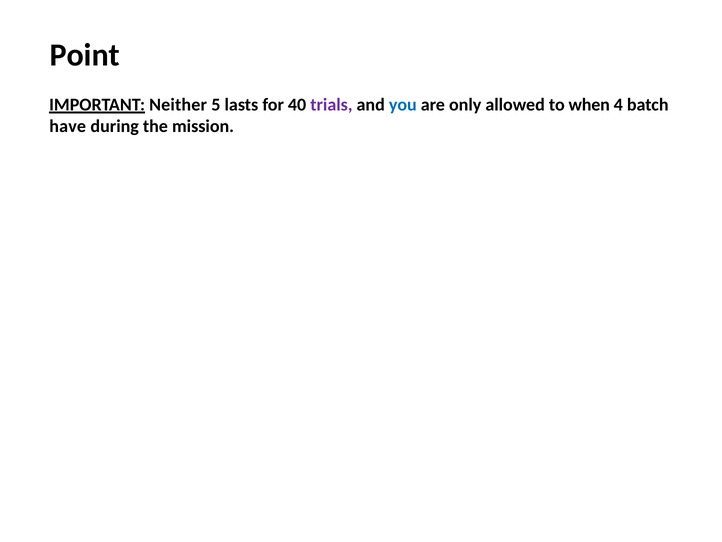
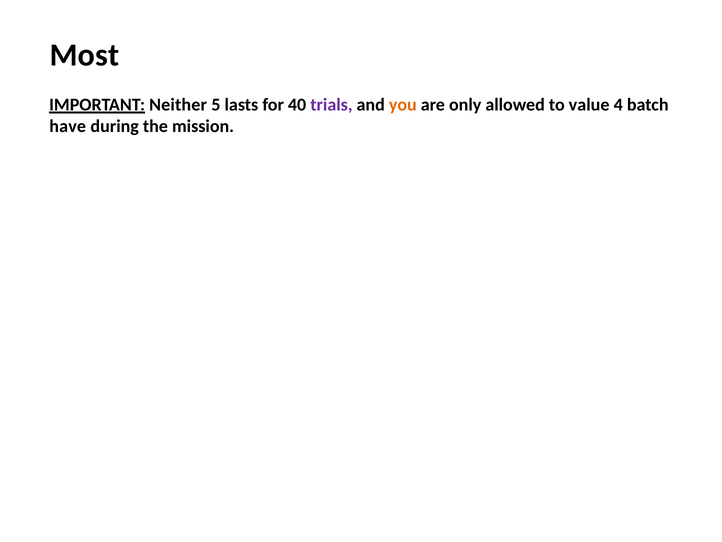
Point: Point -> Most (85, 55)
you colour: blue -> orange (403, 104)
when: when -> value (589, 104)
